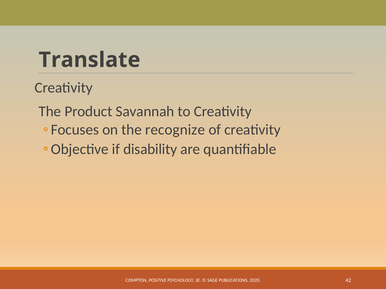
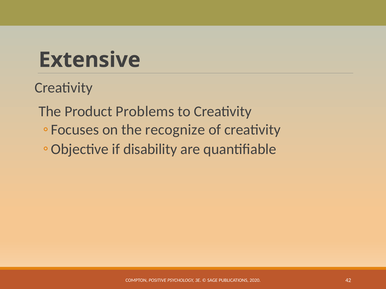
Translate: Translate -> Extensive (90, 60)
Savannah: Savannah -> Problems (145, 112)
